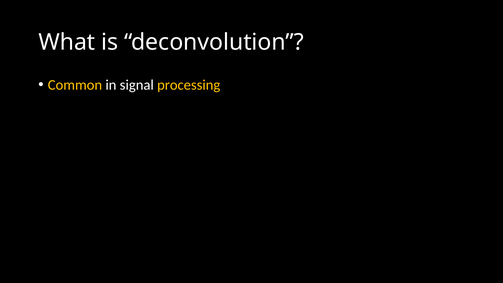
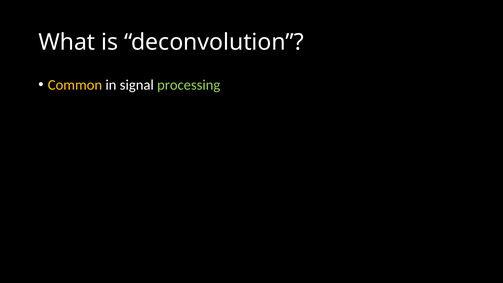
processing colour: yellow -> light green (189, 85)
